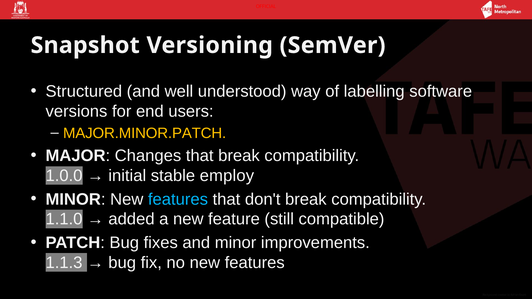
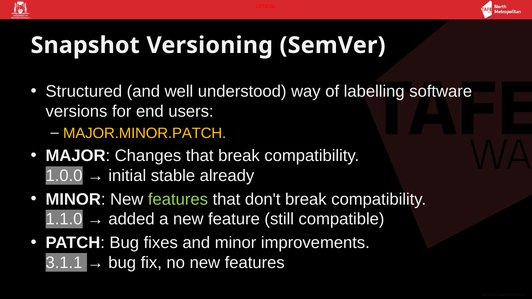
employ: employ -> already (227, 176)
features colour: light blue -> light green (178, 199)
1.1.3: 1.1.3 -> 3.1.1 (64, 263)
